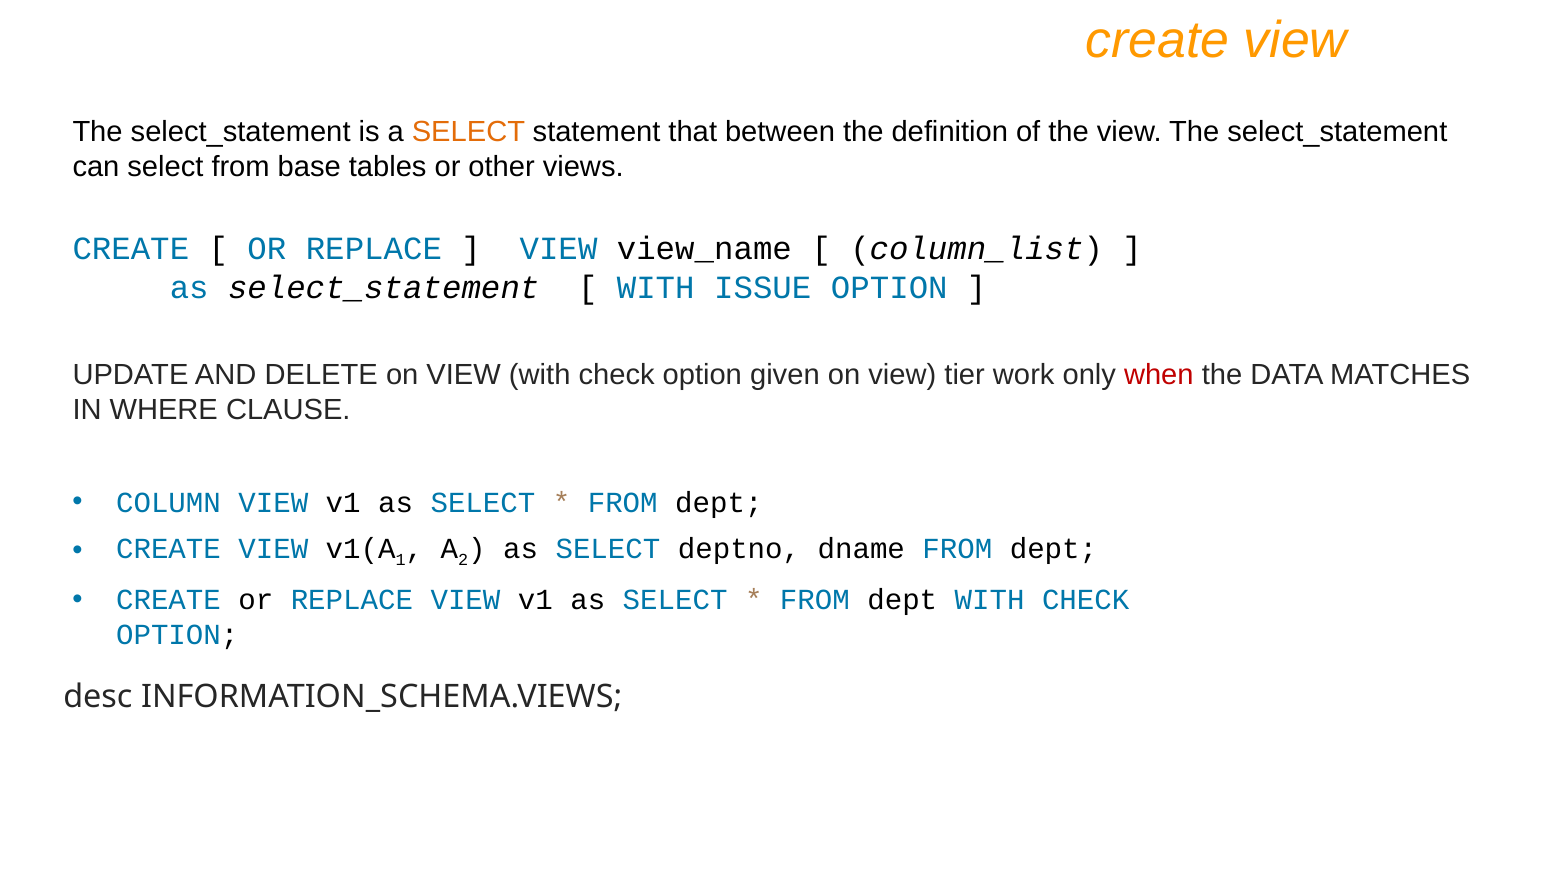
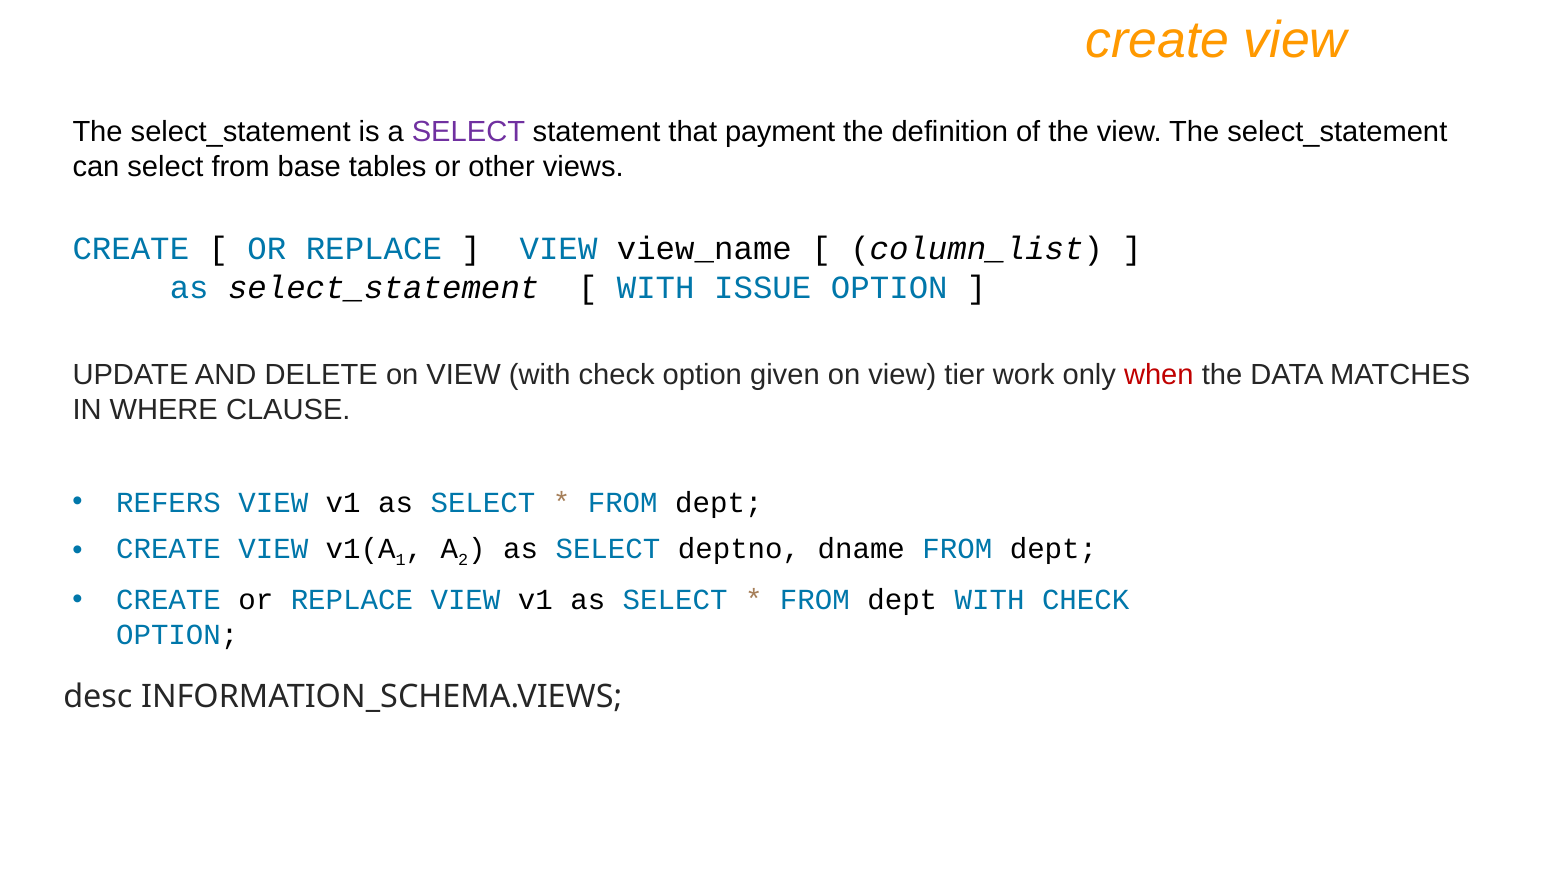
SELECT colour: orange -> purple (468, 132)
between: between -> payment (780, 132)
COLUMN: COLUMN -> REFERS (168, 503)
